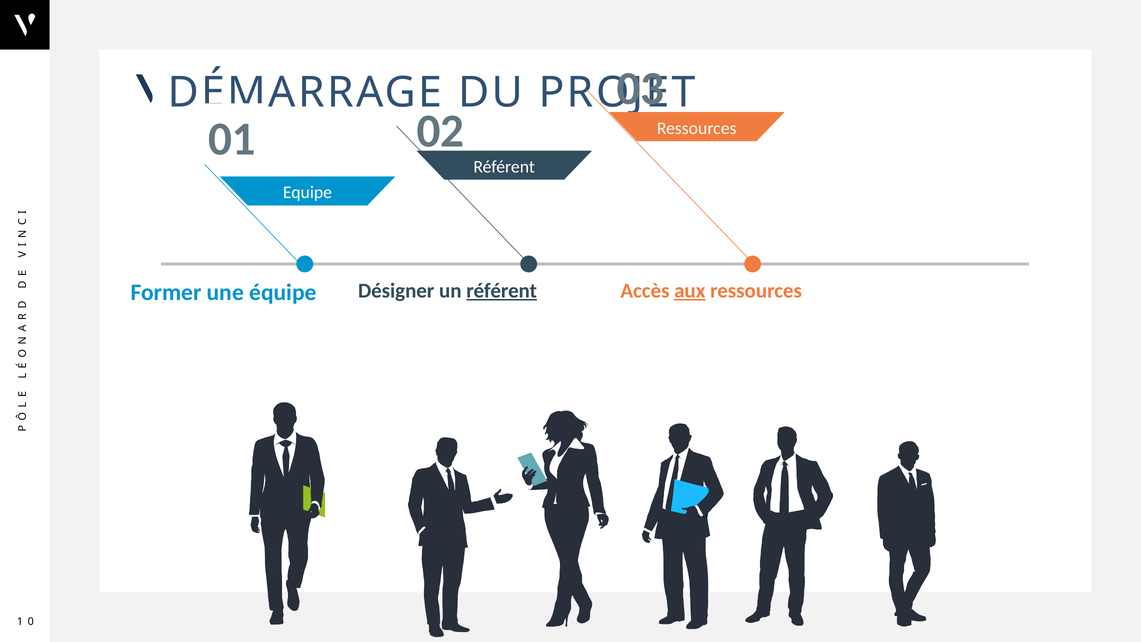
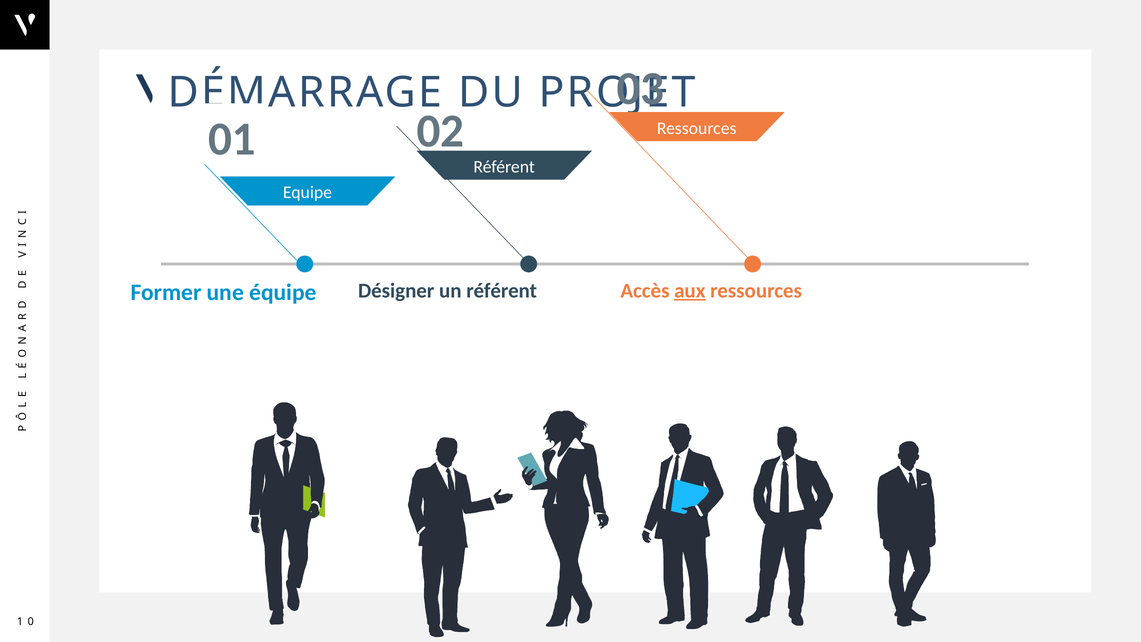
référent underline: present -> none (502, 291)
